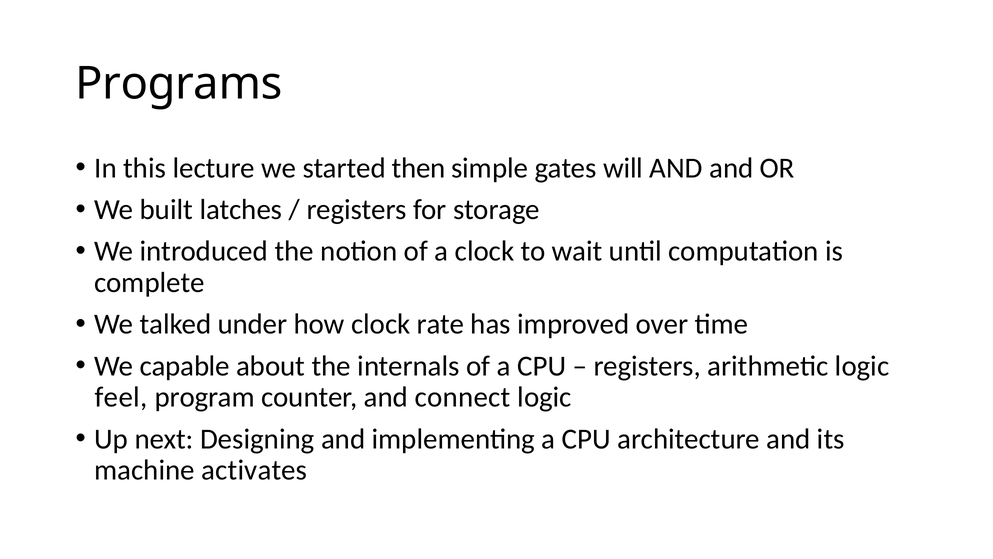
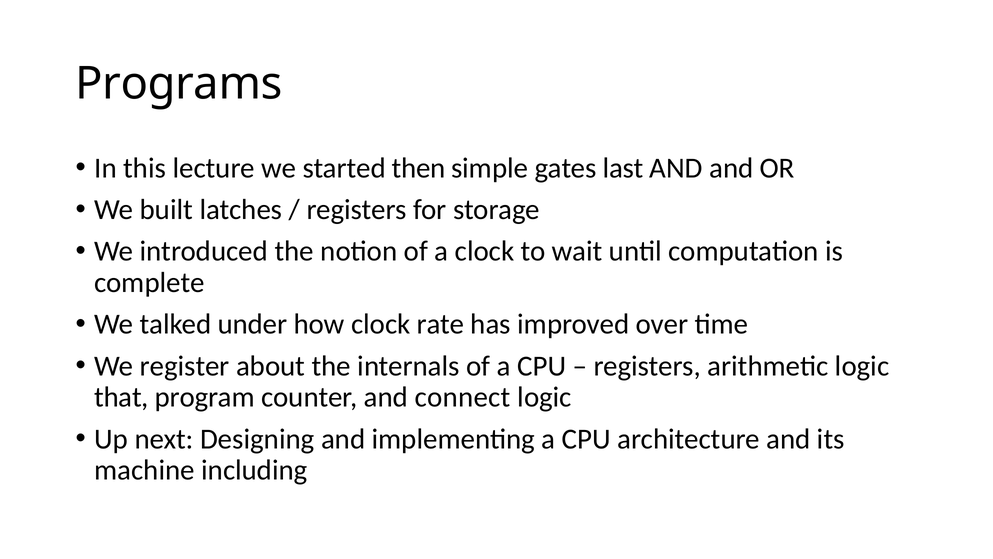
will: will -> last (623, 168)
capable: capable -> register (185, 366)
feel: feel -> that (121, 397)
activates: activates -> including (254, 470)
